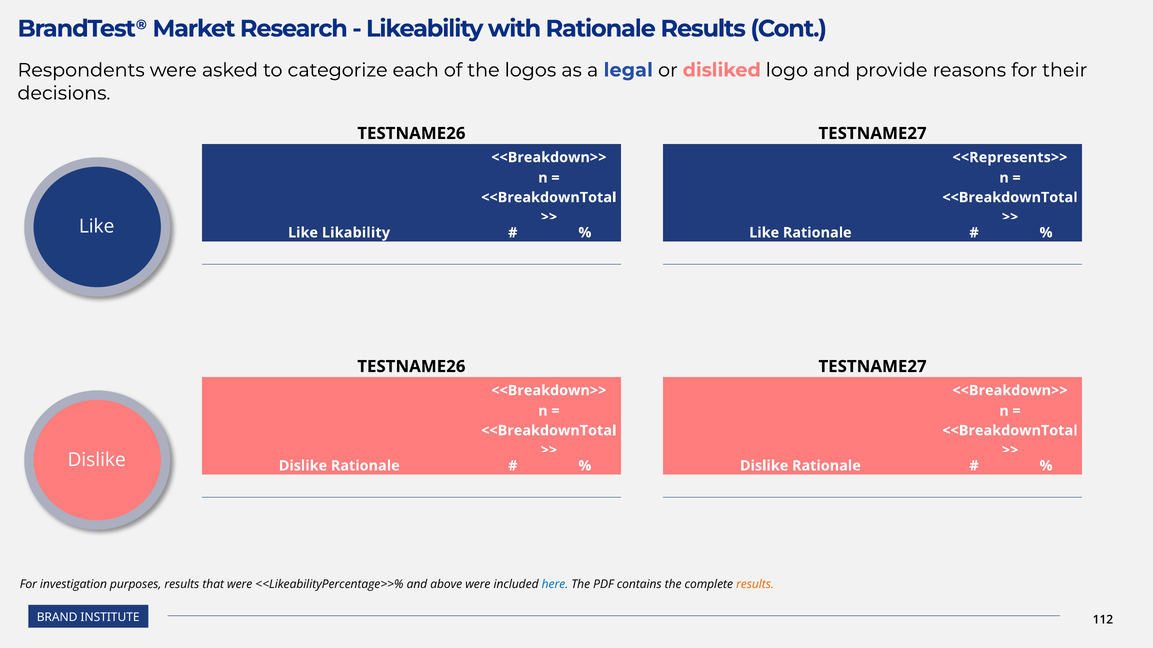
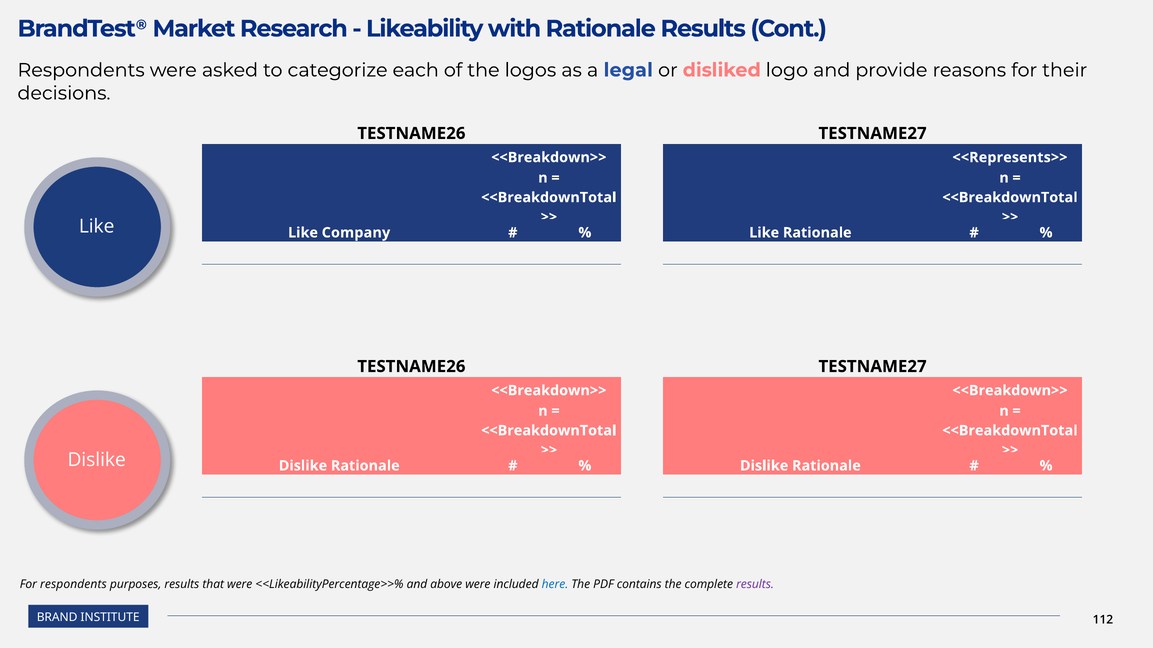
Likability: Likability -> Company (356, 233)
For investigation: investigation -> respondents (73, 585)
results colour: orange -> purple (755, 585)
